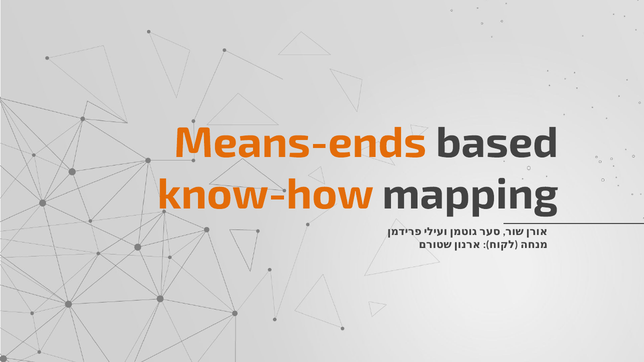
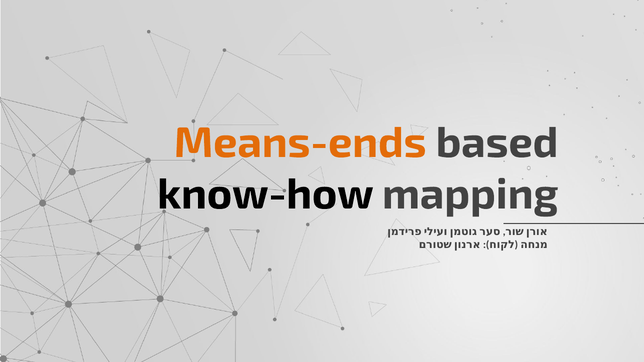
know-how colour: orange -> black (265, 194)
